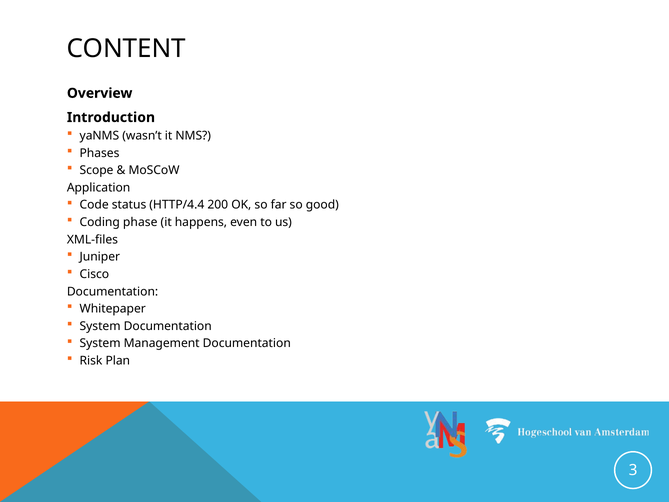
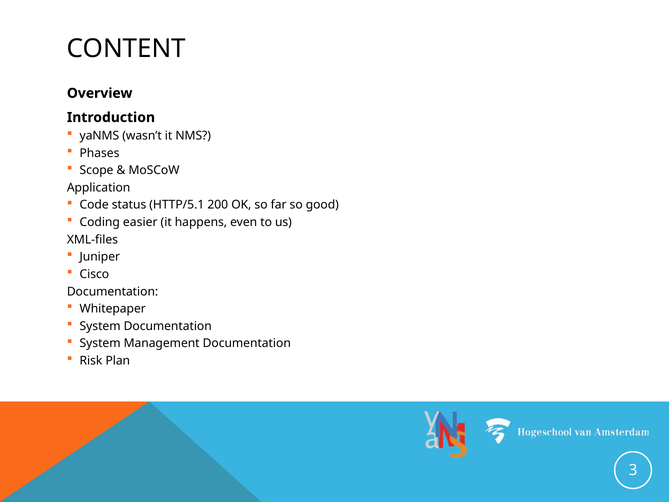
HTTP/4.4: HTTP/4.4 -> HTTP/5.1 (177, 205)
phase: phase -> easier (140, 222)
